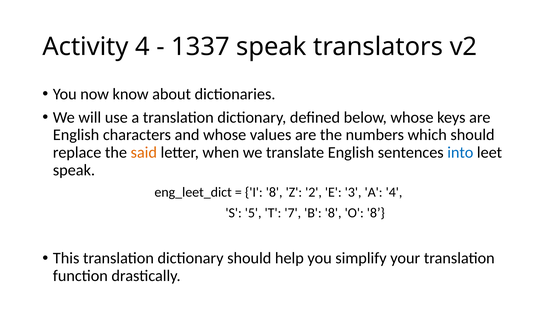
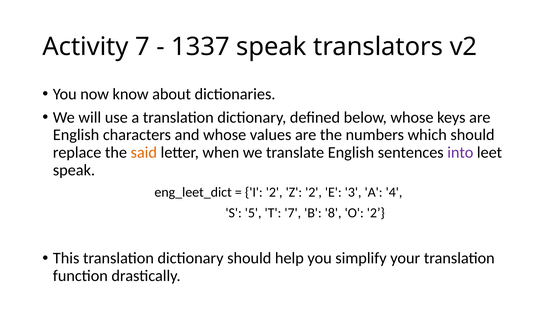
Activity 4: 4 -> 7 (143, 47)
into colour: blue -> purple (460, 153)
I 8: 8 -> 2 (274, 192)
O 8: 8 -> 2 (376, 213)
